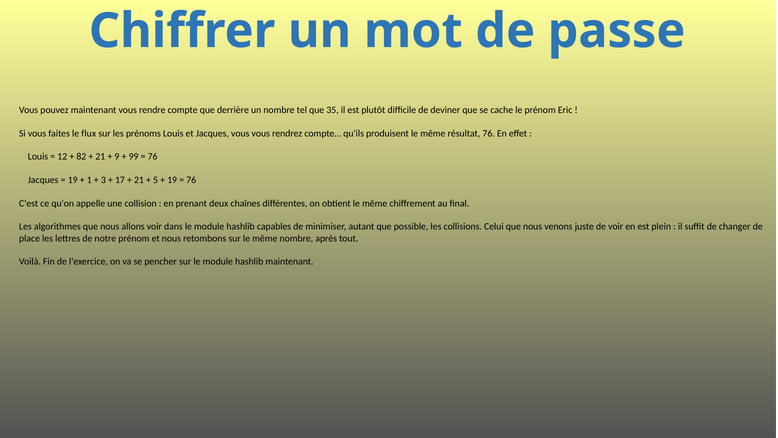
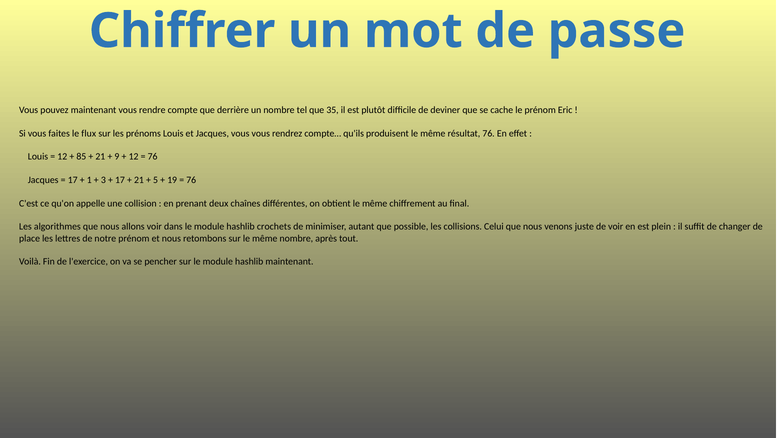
82: 82 -> 85 (81, 157)
99: 99 -> 12 (134, 157)
19: 19 -> 17 (73, 180)
capables: capables -> crochets (274, 227)
